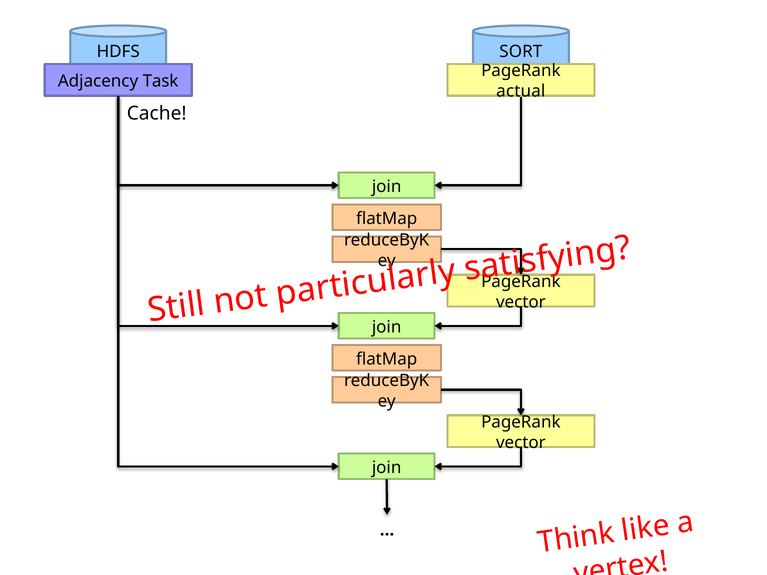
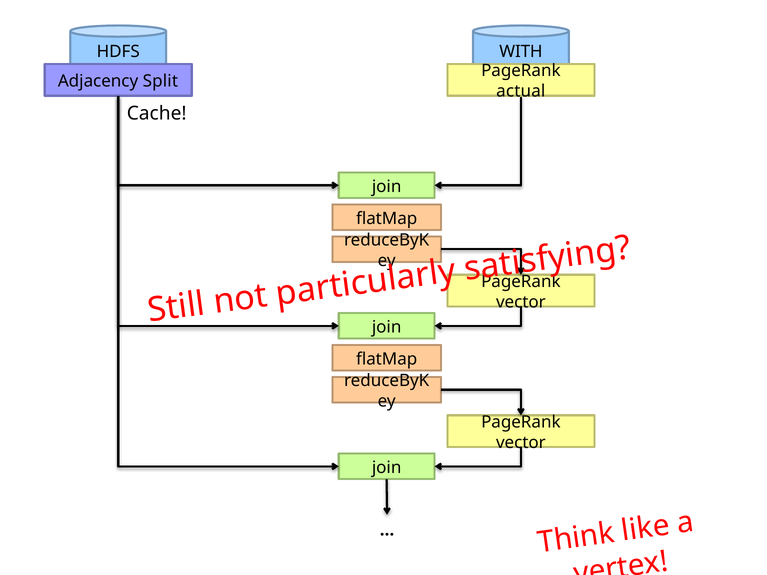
SORT: SORT -> WITH (521, 52)
Task: Task -> Split (160, 81)
